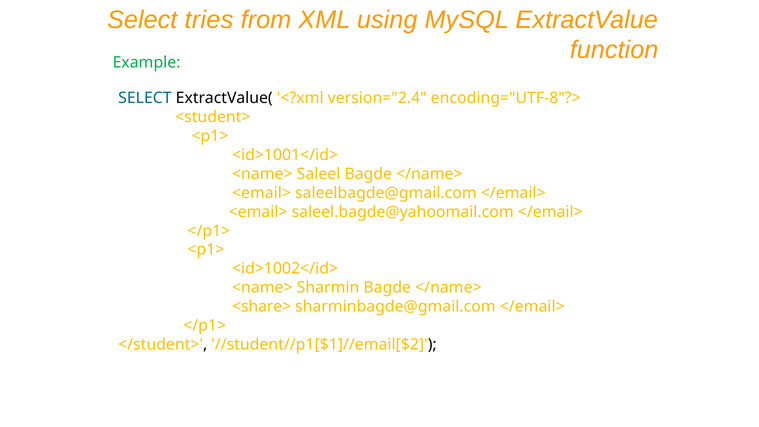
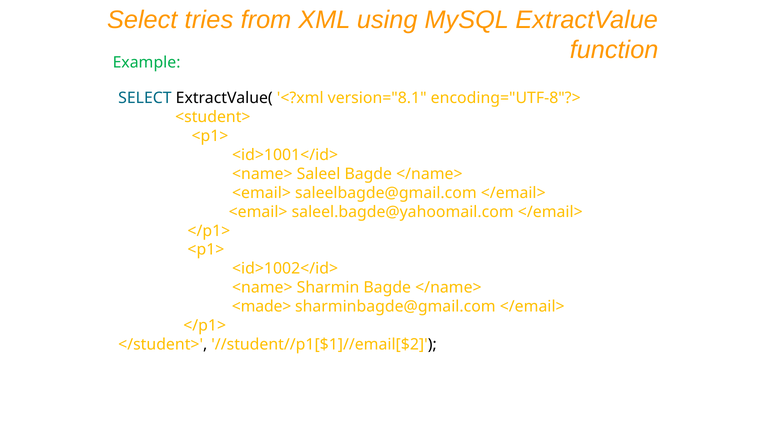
version="2.4: version="2.4 -> version="8.1 (377, 98)
<share>: <share> -> <made> (262, 307)
